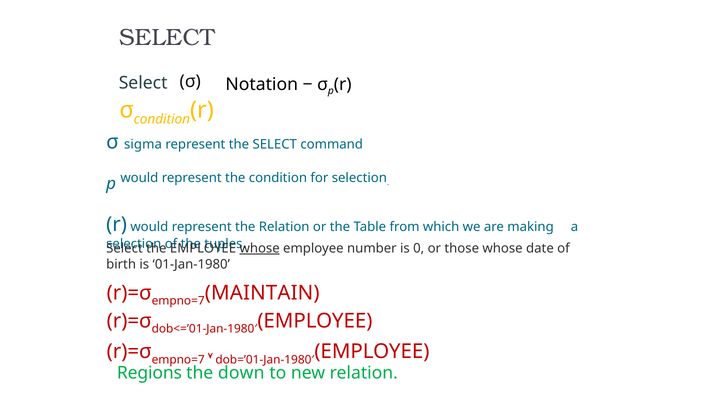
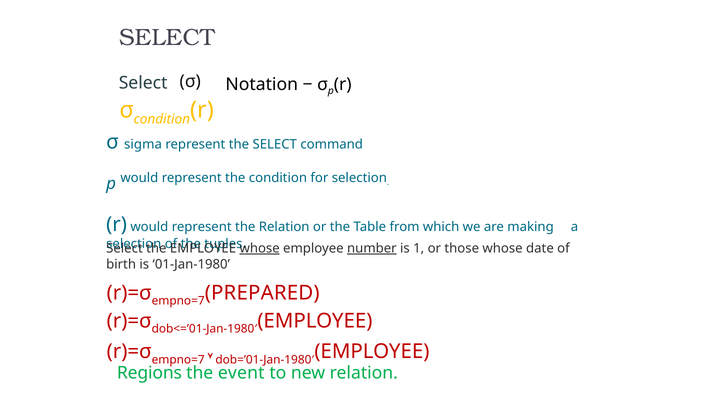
number underline: none -> present (372, 249)
0: 0 -> 1 (419, 249)
MAINTAIN: MAINTAIN -> PREPARED (262, 293)
down: down -> event (241, 373)
